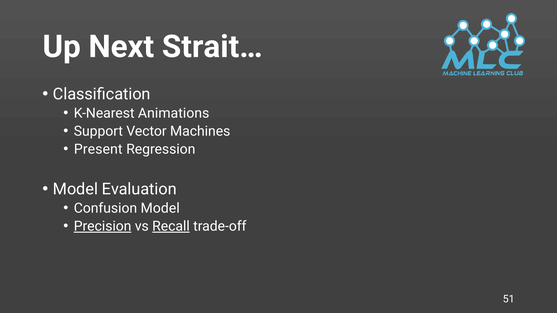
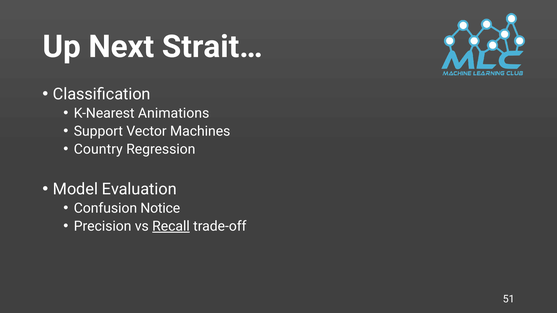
Present: Present -> Country (98, 149)
Confusion Model: Model -> Notice (160, 208)
Precision underline: present -> none (103, 226)
